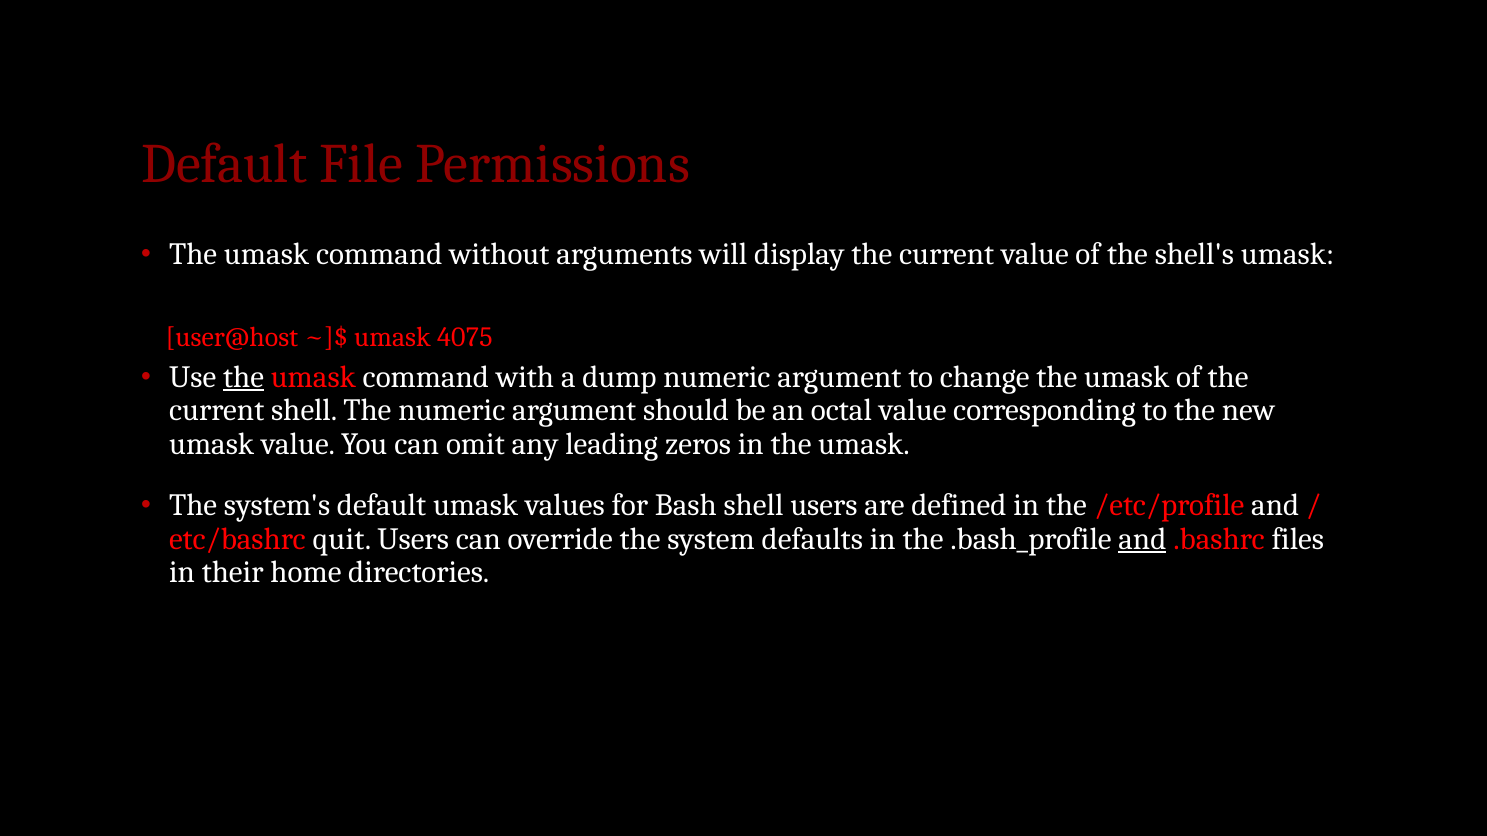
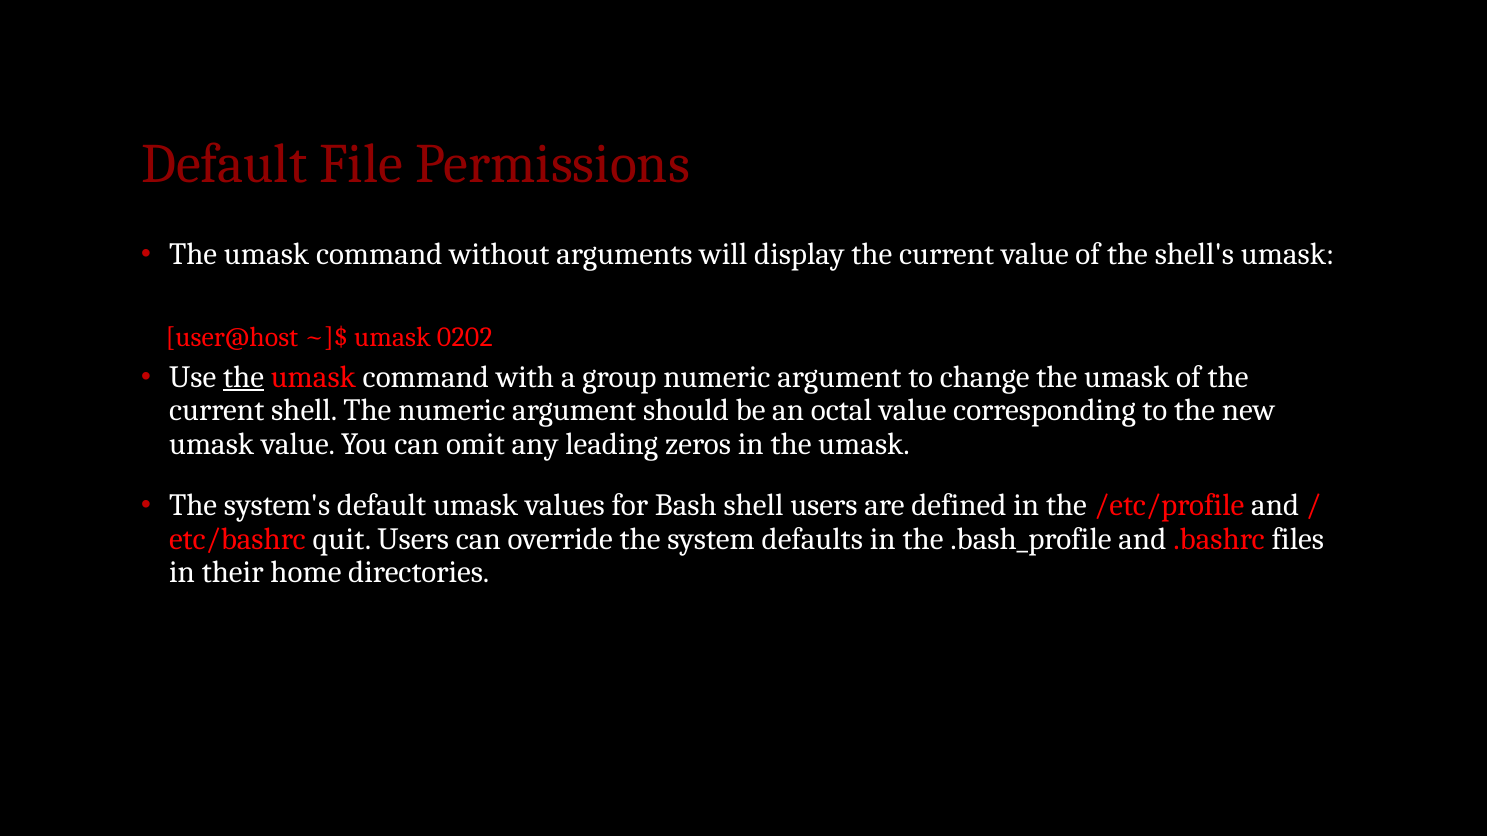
4075: 4075 -> 0202 (465, 337)
dump: dump -> group (619, 377)
and underline: present -> none (1142, 539)
